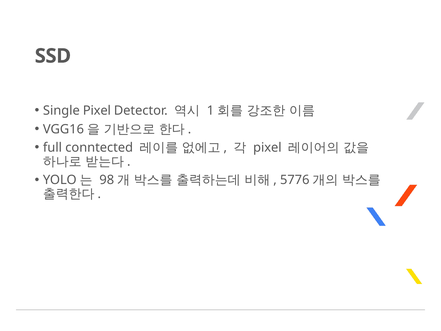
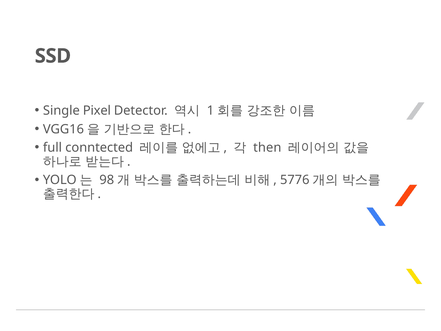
pixel: pixel -> then (267, 147)
